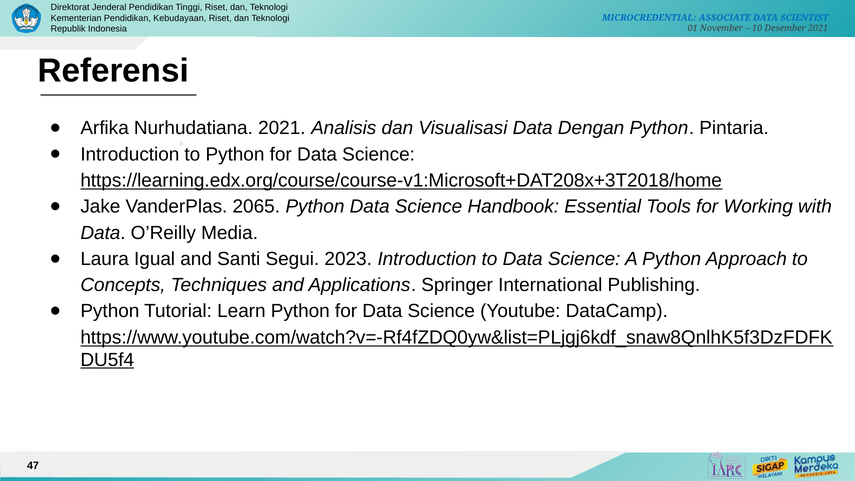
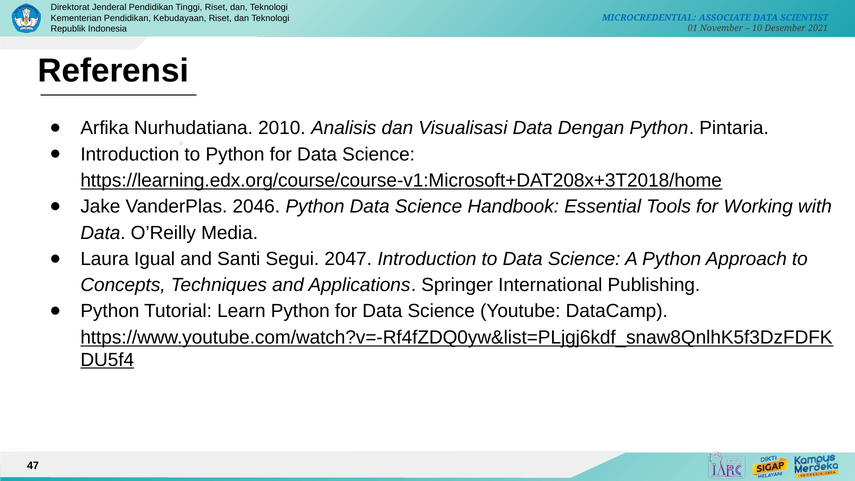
Nurhudatiana 2021: 2021 -> 2010 (282, 128)
2065: 2065 -> 2046 (256, 207)
2023: 2023 -> 2047 (348, 259)
